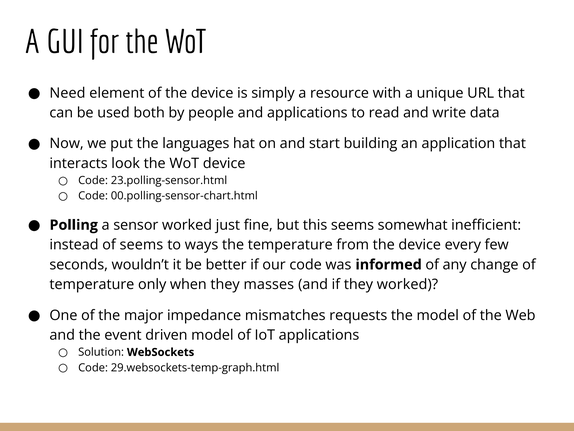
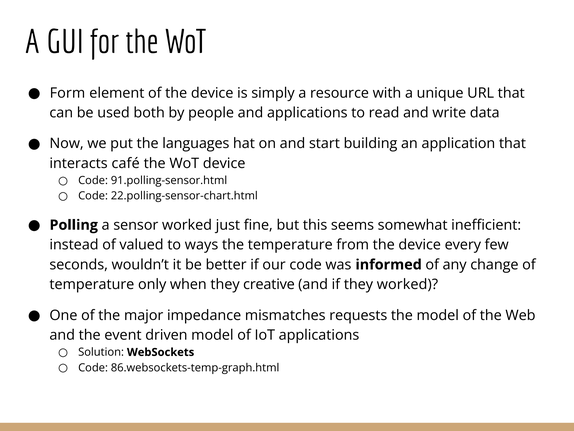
Need: Need -> Form (67, 93)
look: look -> café (126, 163)
23.polling-sensor.html: 23.polling-sensor.html -> 91.polling-sensor.html (169, 180)
00.polling-sensor-chart.html: 00.polling-sensor-chart.html -> 22.polling-sensor-chart.html (184, 196)
of seems: seems -> valued (142, 245)
masses: masses -> creative (269, 284)
29.websockets-temp-graph.html: 29.websockets-temp-graph.html -> 86.websockets-temp-graph.html (195, 367)
